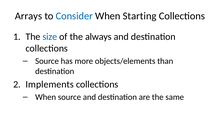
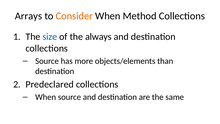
Consider colour: blue -> orange (74, 16)
Starting: Starting -> Method (140, 16)
Implements: Implements -> Predeclared (50, 84)
